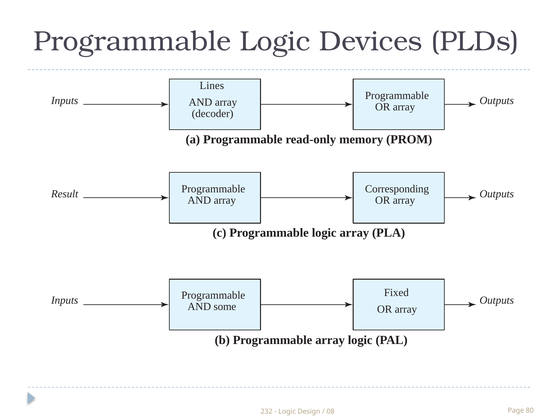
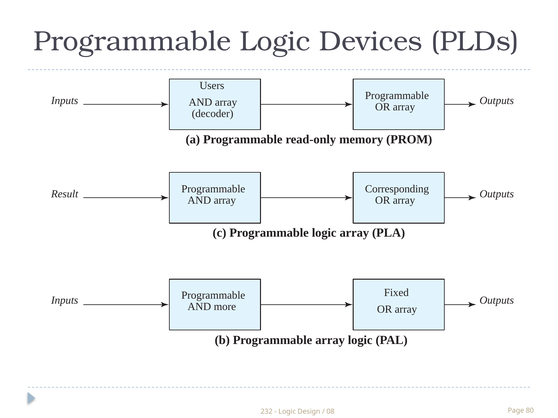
Lines: Lines -> Users (212, 86)
some: some -> more (225, 307)
